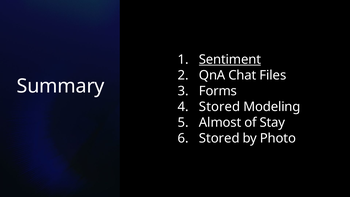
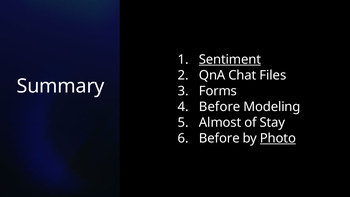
Stored: Stored -> Before (220, 107)
Stored: Stored -> Before (219, 138)
Photo underline: none -> present (278, 138)
